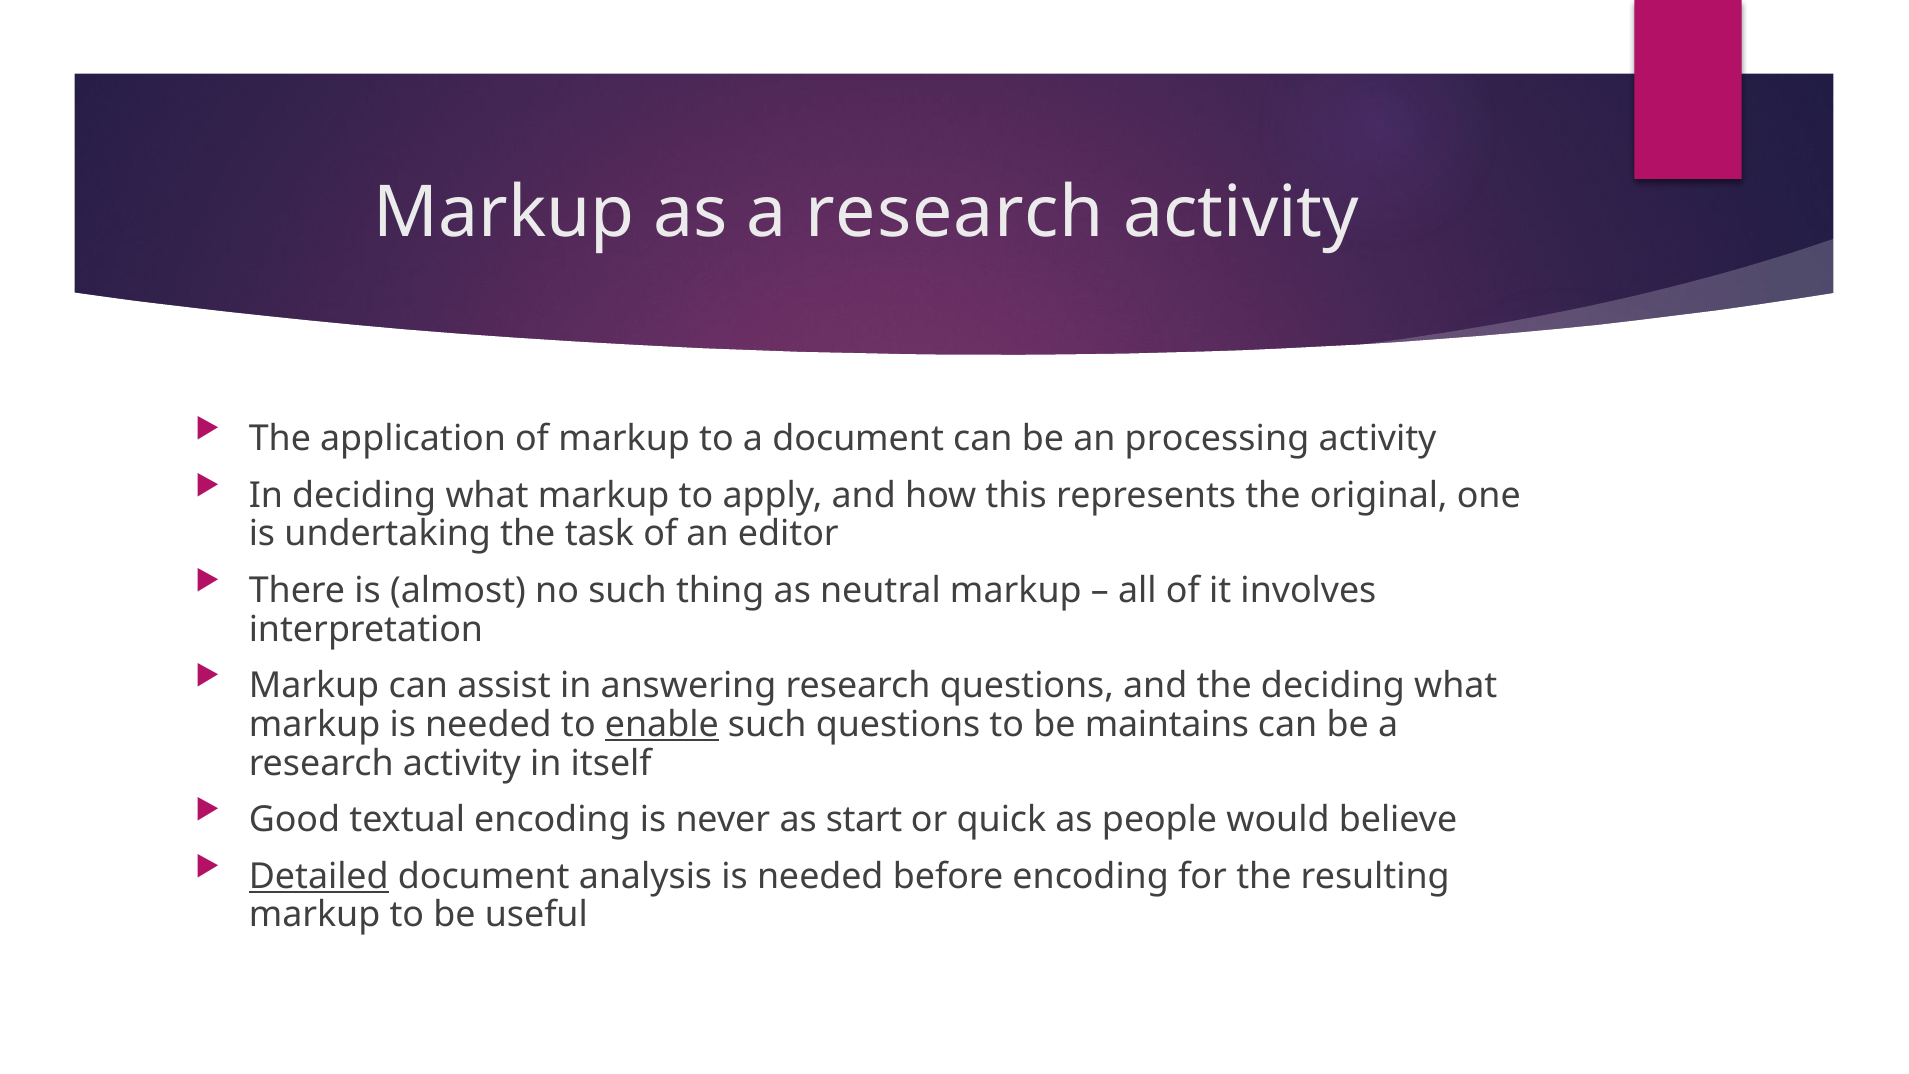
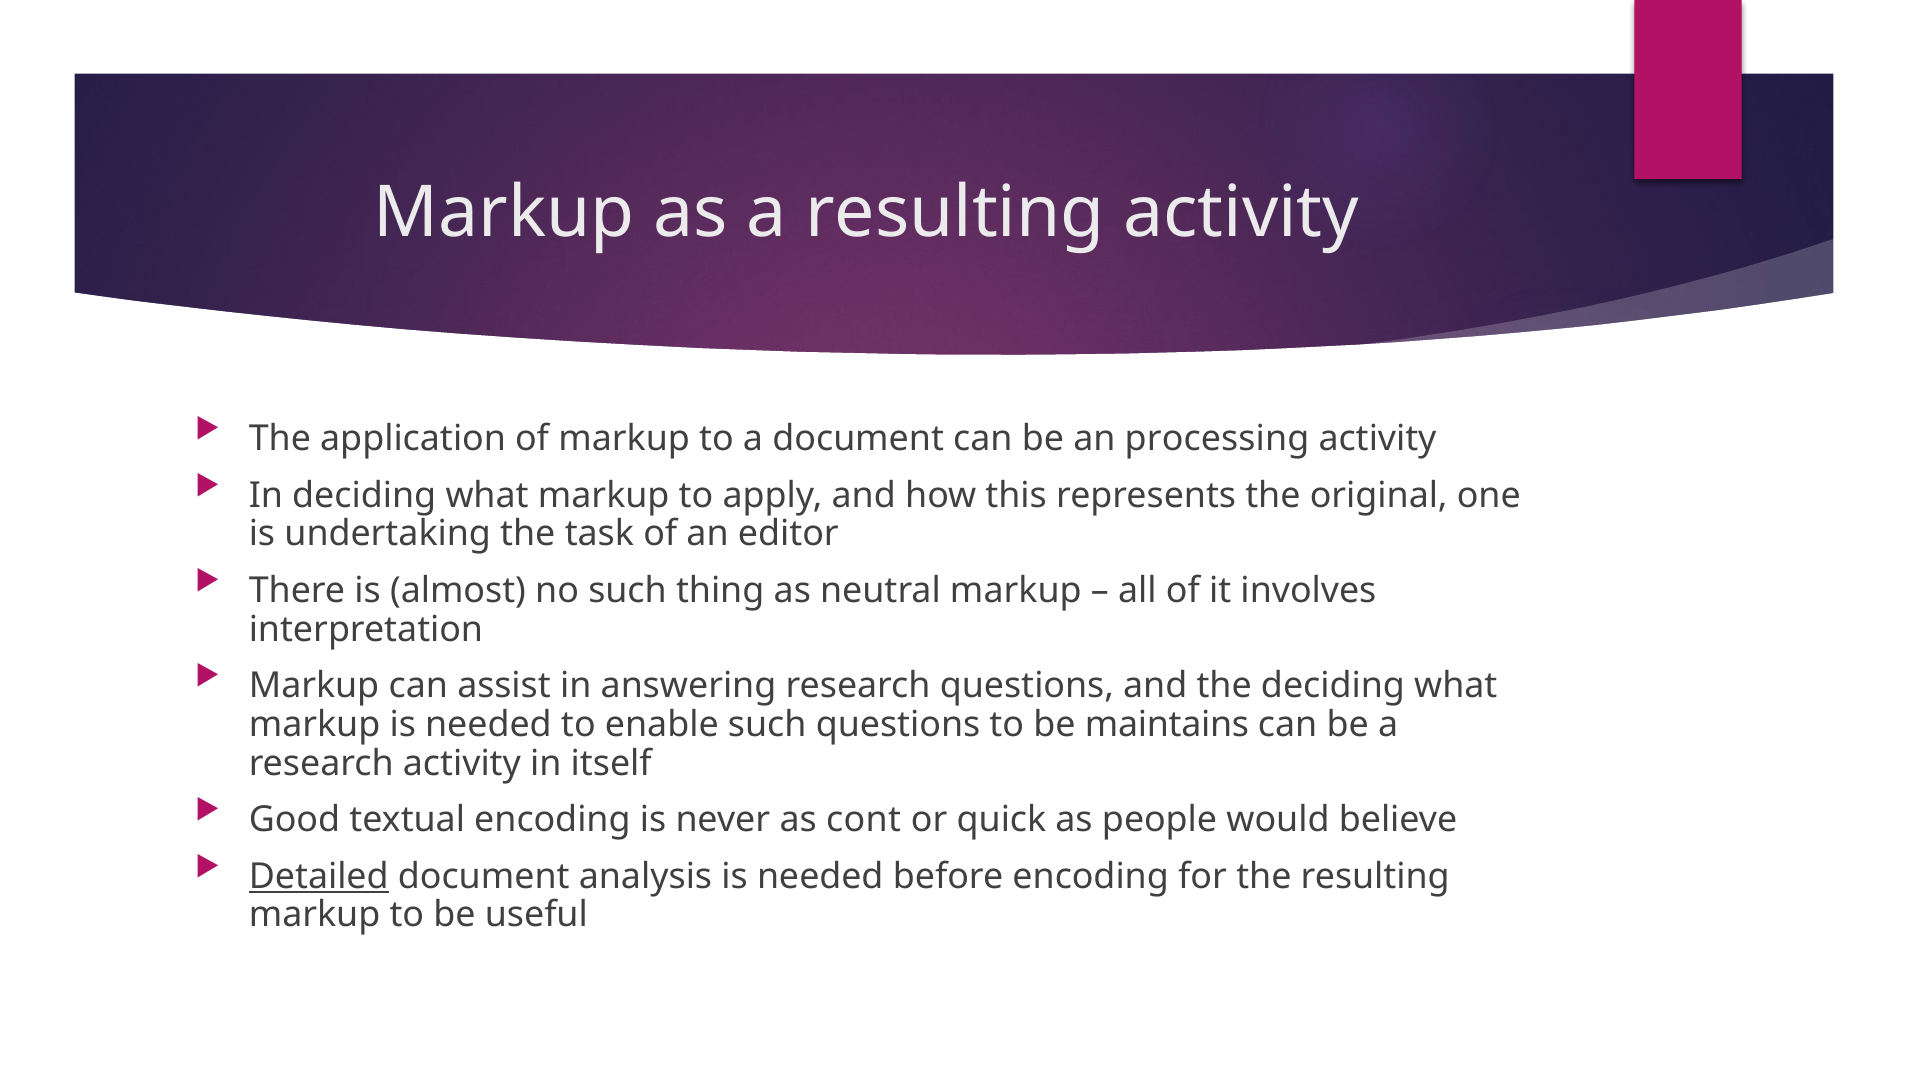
as a research: research -> resulting (955, 213)
enable underline: present -> none (662, 724)
start: start -> cont (864, 820)
